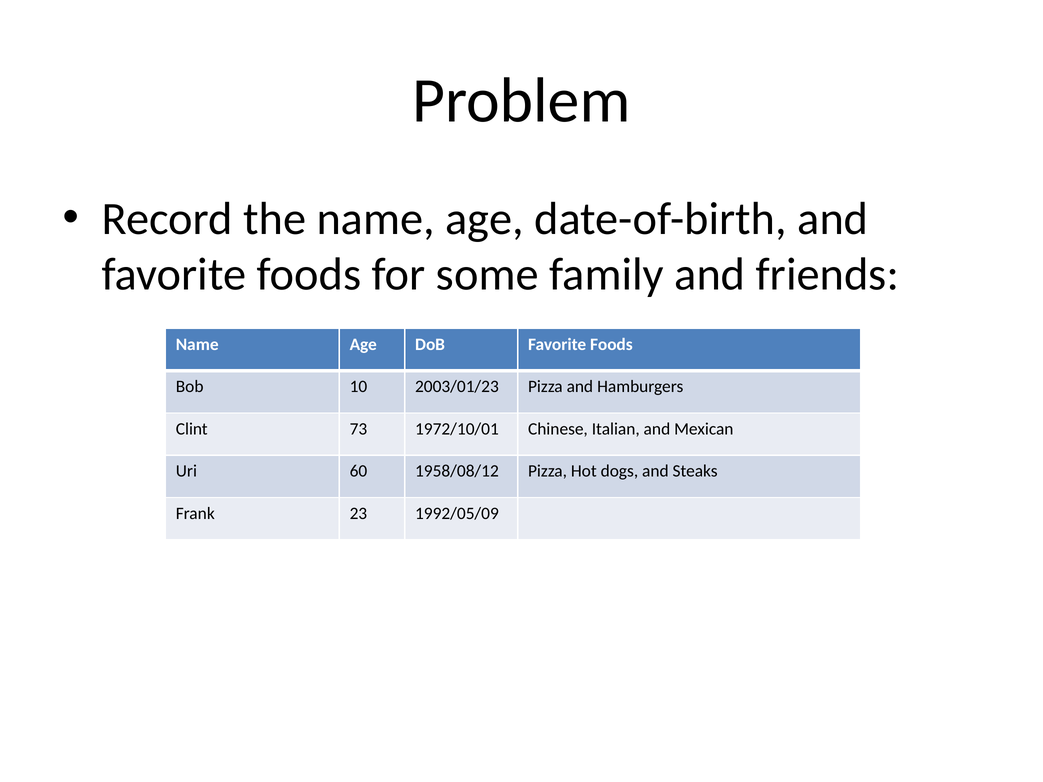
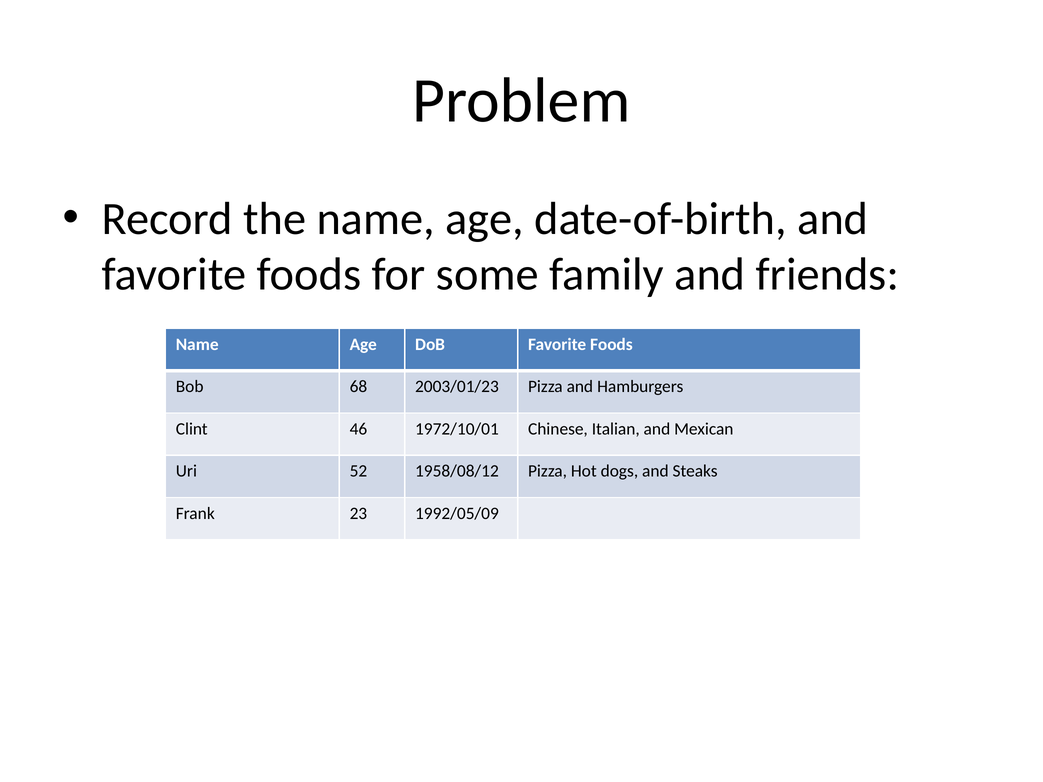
10: 10 -> 68 (358, 387)
73: 73 -> 46 (358, 429)
60: 60 -> 52 (358, 471)
